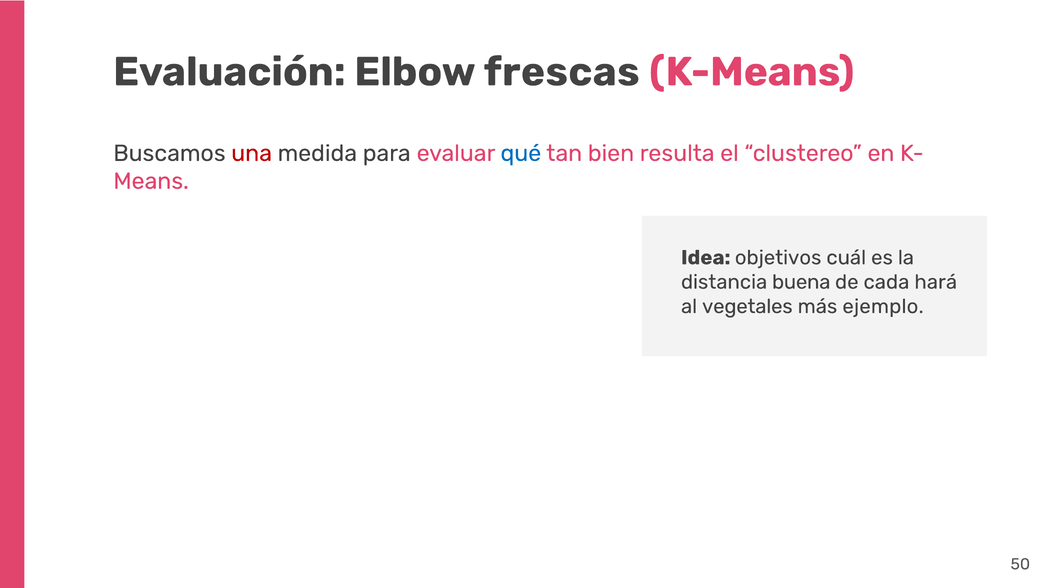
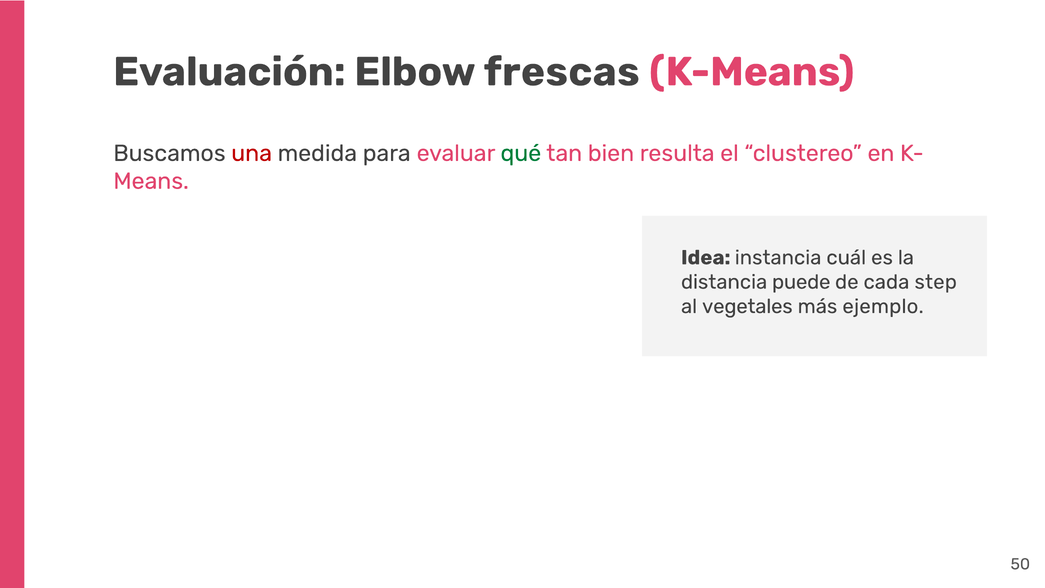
qué colour: blue -> green (521, 153)
objetivos: objetivos -> instancia (778, 258)
buena: buena -> puede (801, 282)
hará: hará -> step (936, 282)
